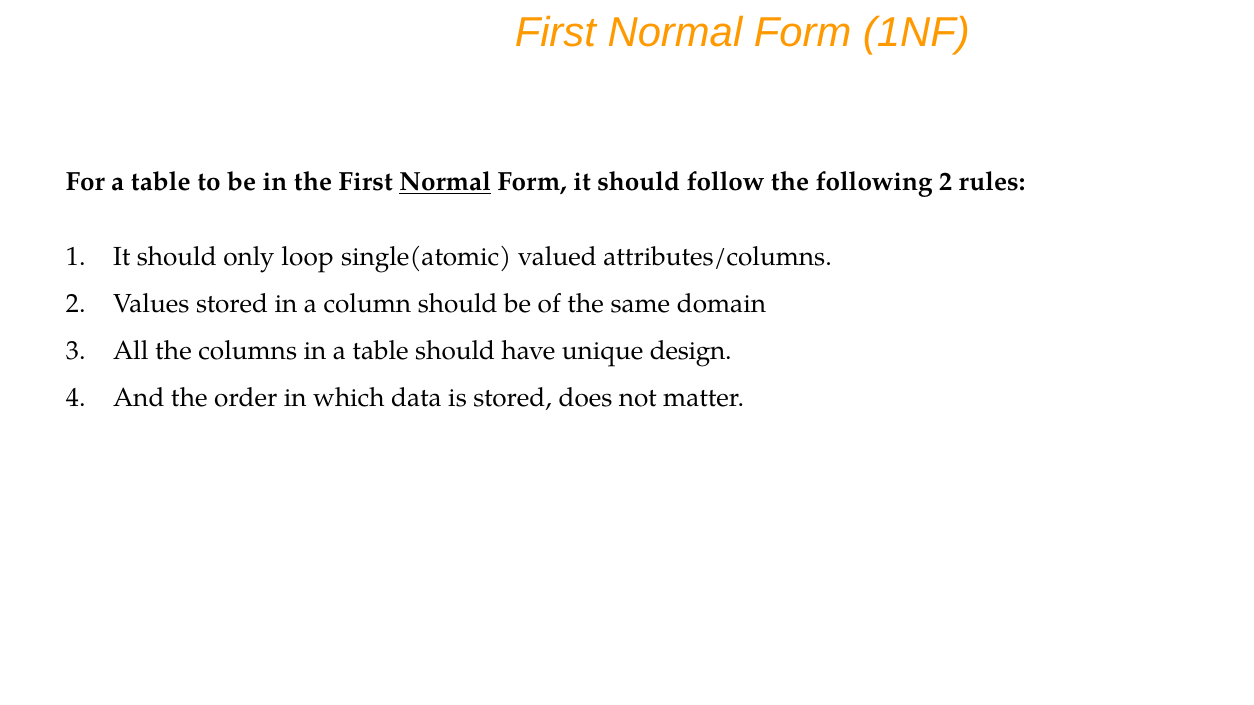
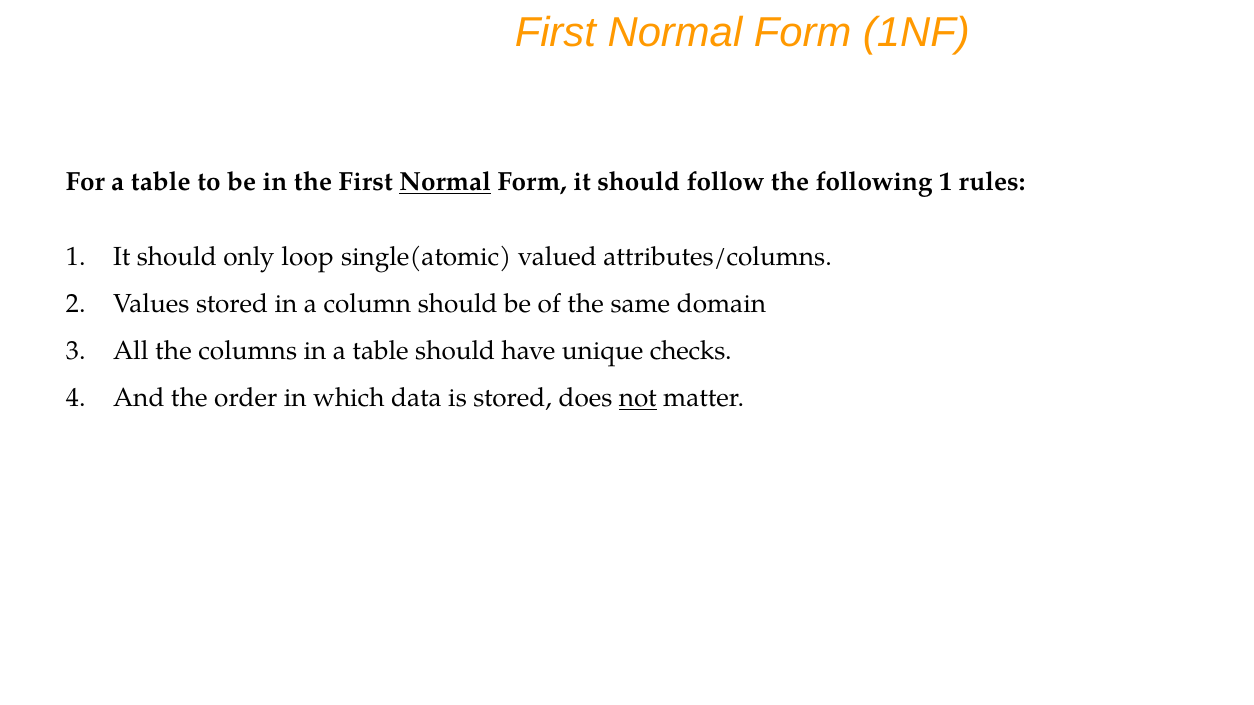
following 2: 2 -> 1 (946, 182)
design: design -> checks (691, 352)
not underline: none -> present (638, 399)
